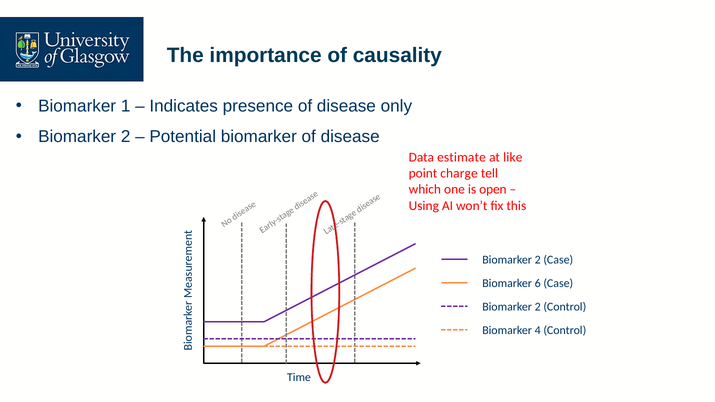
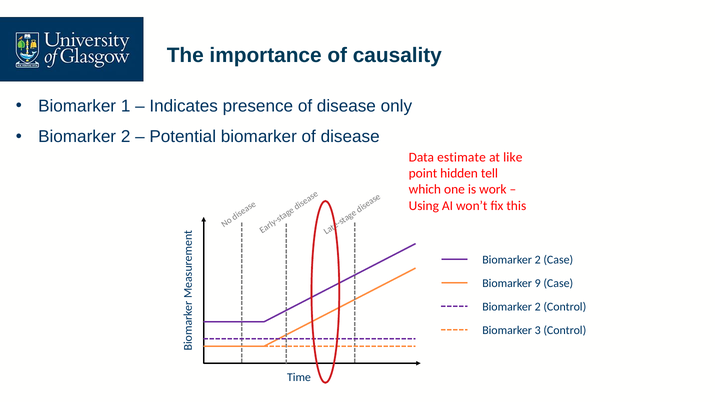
charge: charge -> hidden (459, 174)
open: open -> work (493, 190)
6: 6 -> 9 (538, 283)
4: 4 -> 3 (538, 330)
